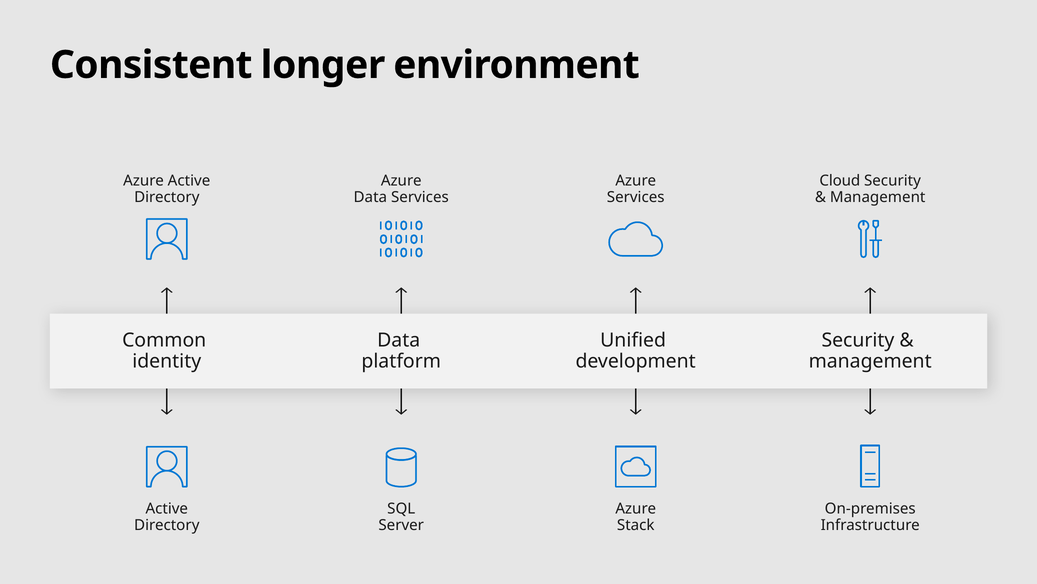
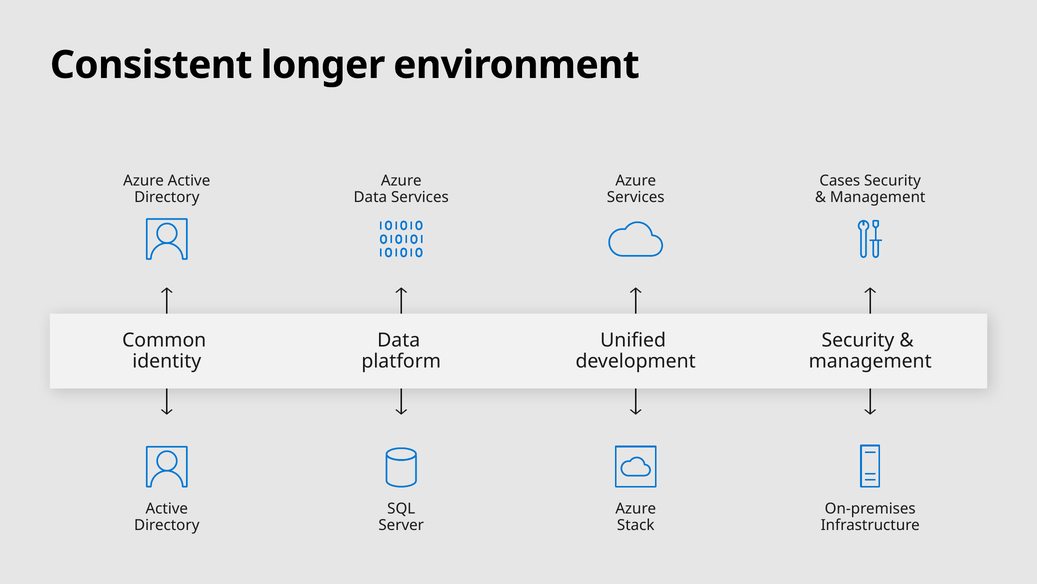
Cloud: Cloud -> Cases (840, 181)
